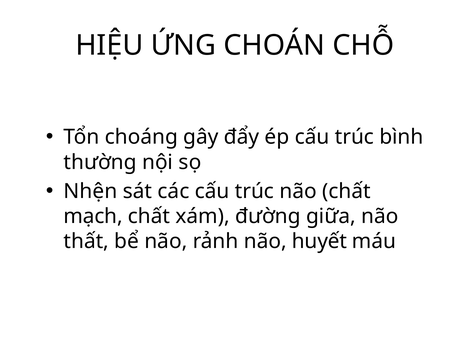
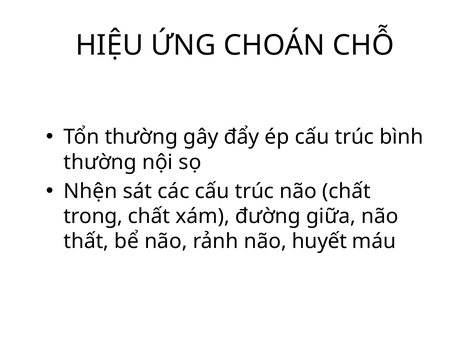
Tổn choáng: choáng -> thường (141, 137)
mạch: mạch -> trong (93, 217)
